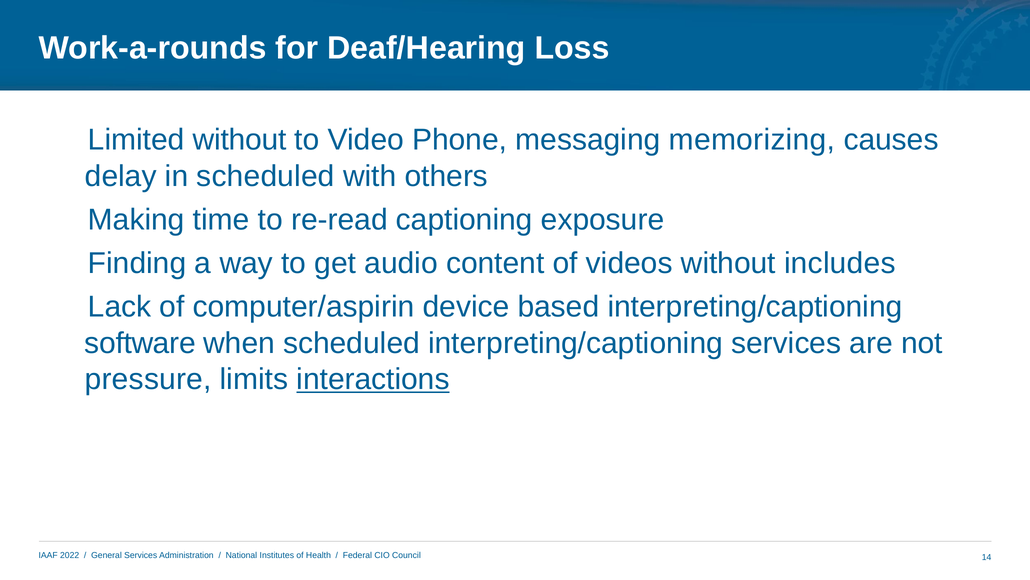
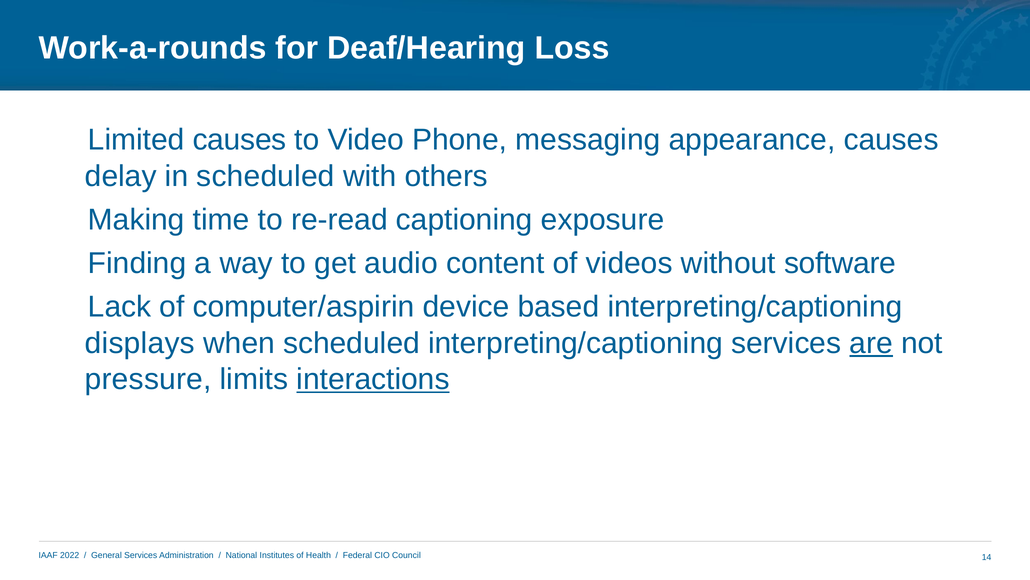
Limited without: without -> causes (240, 140)
memorizing: memorizing -> appearance (752, 140)
includes: includes -> software (840, 263)
software: software -> displays (140, 343)
are underline: none -> present (871, 343)
